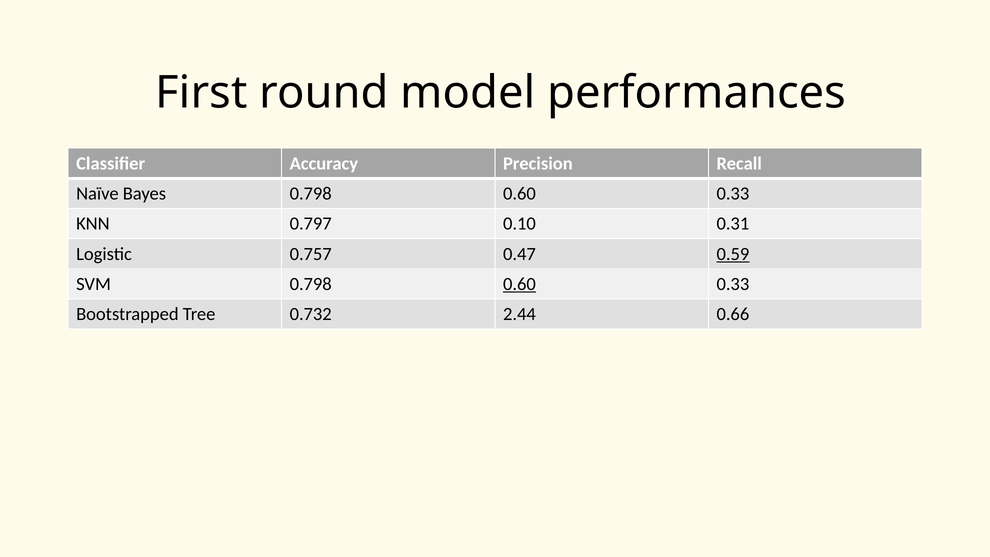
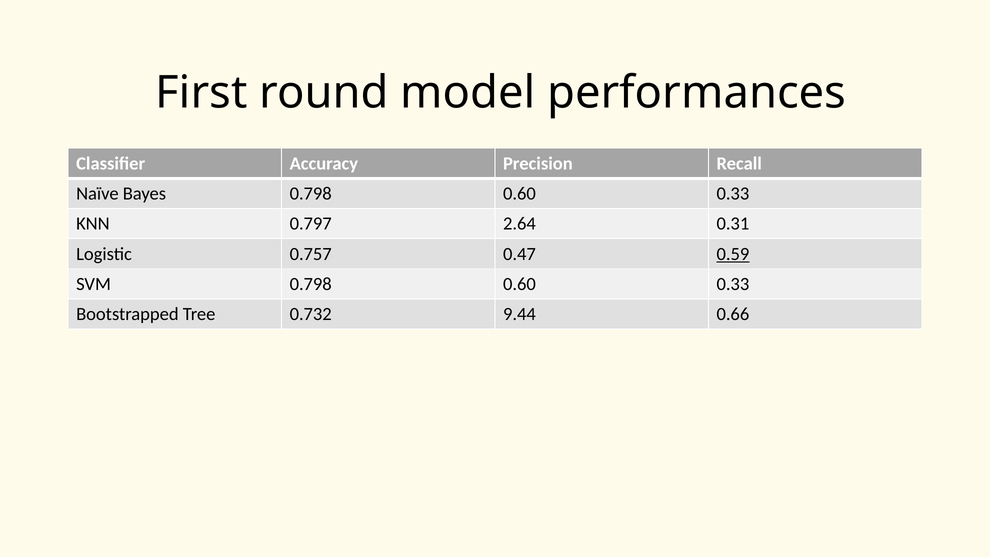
0.10: 0.10 -> 2.64 (519, 224)
0.60 underline: present -> none (519, 284)
2.44: 2.44 -> 9.44 (519, 314)
